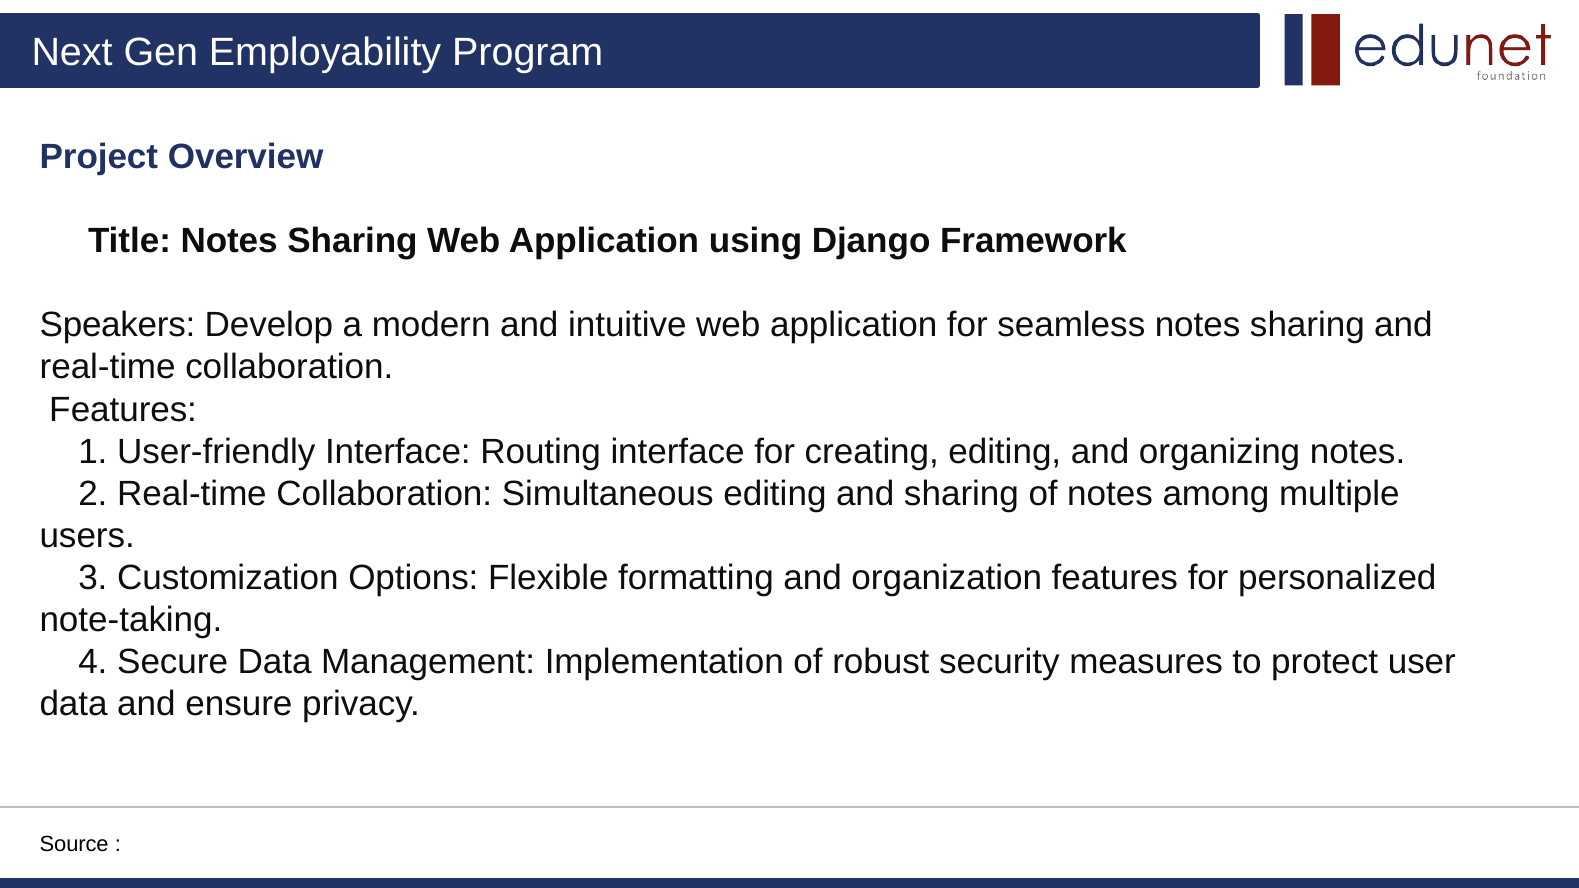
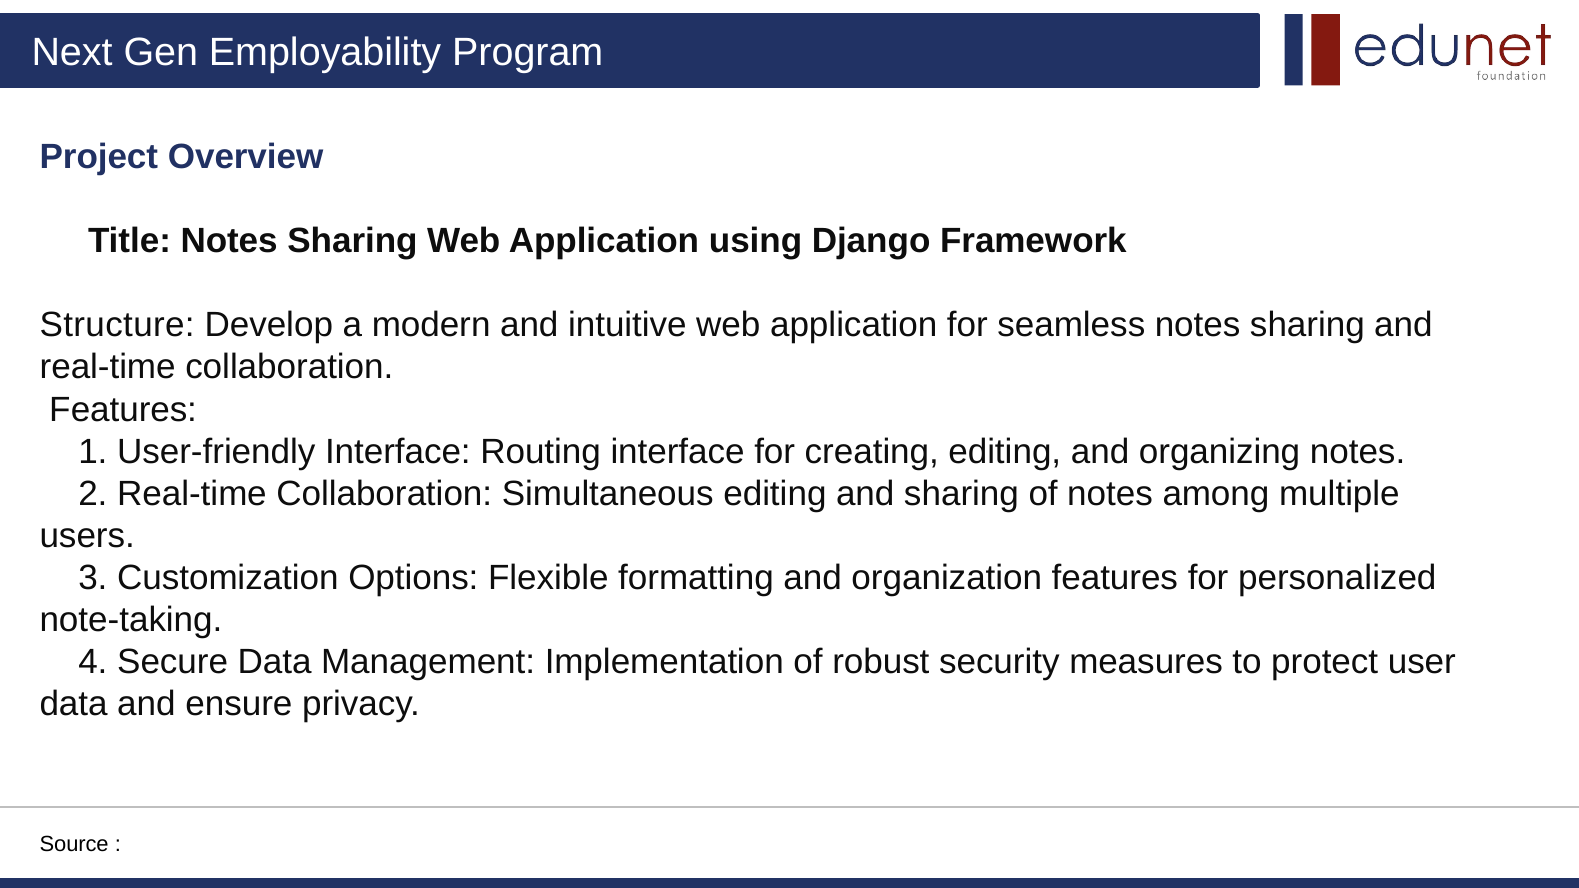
Speakers: Speakers -> Structure (117, 325)
